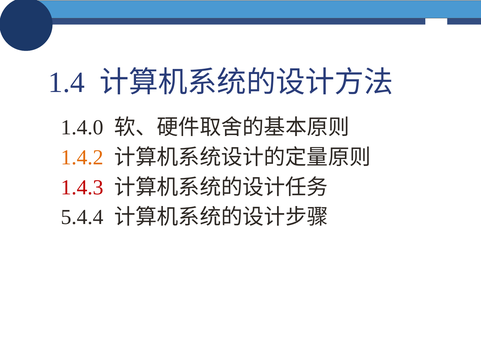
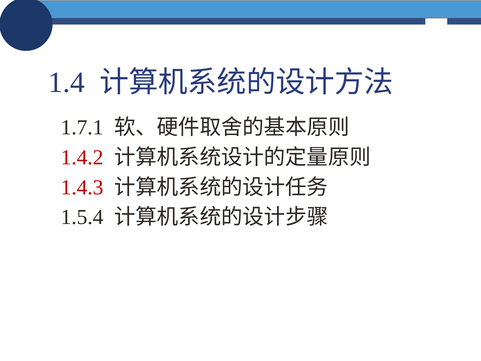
1.4.0: 1.4.0 -> 1.7.1 (82, 127)
1.4.2 colour: orange -> red (82, 157)
5.4.4: 5.4.4 -> 1.5.4 (82, 217)
